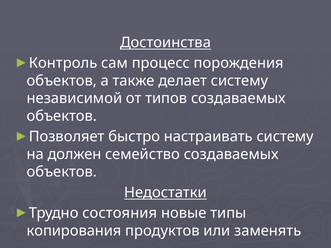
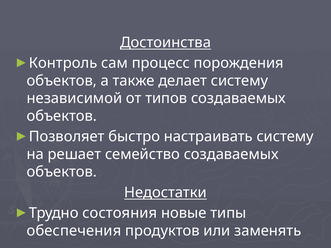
должен: должен -> решает (74, 154)
копирования: копирования -> обеспечения (74, 231)
